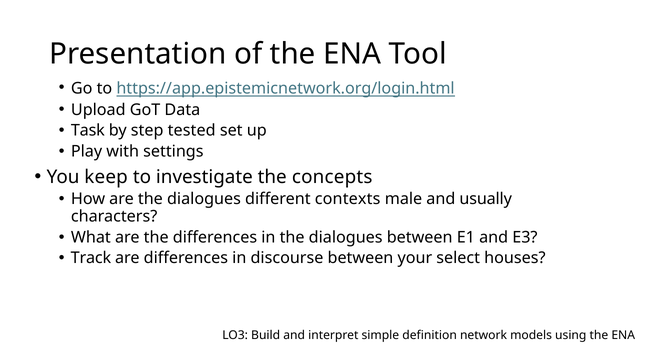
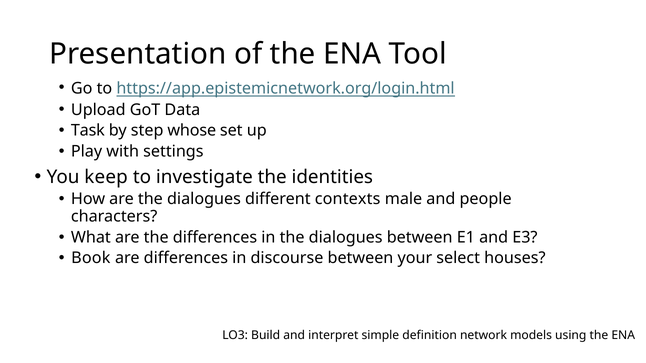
tested: tested -> whose (192, 131)
concepts: concepts -> identities (332, 177)
usually: usually -> people (486, 199)
Track: Track -> Book (91, 258)
